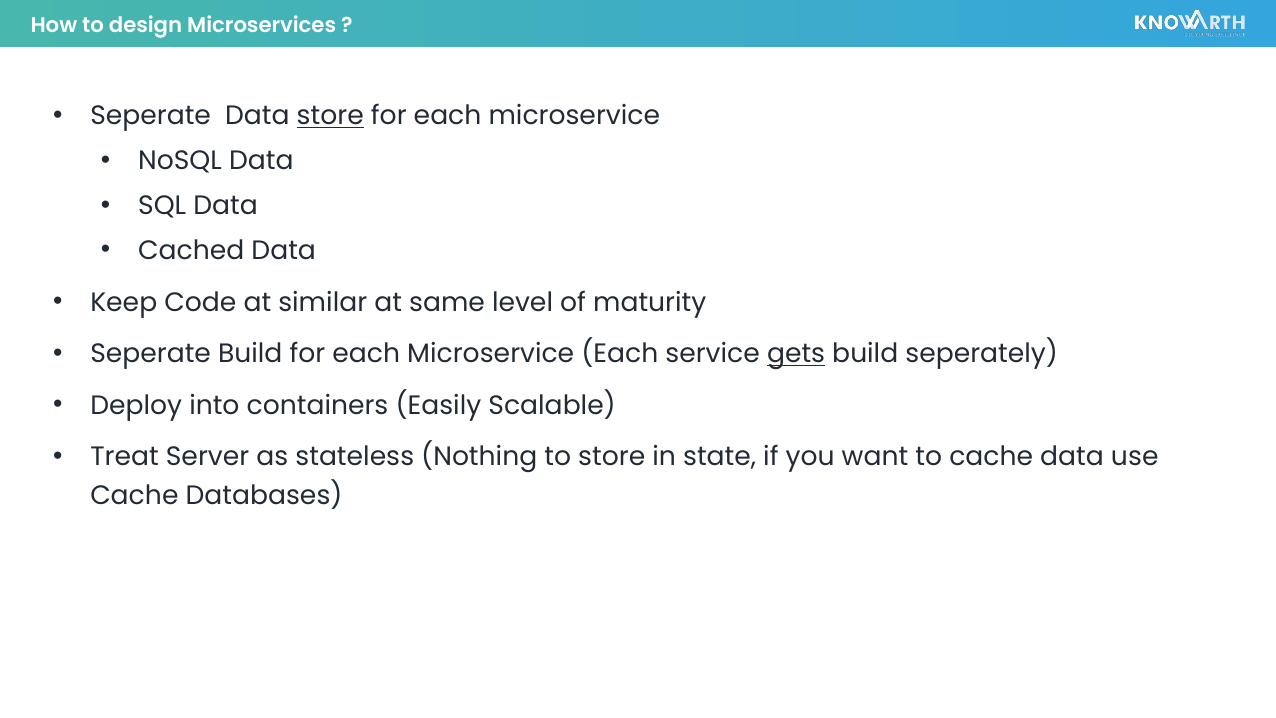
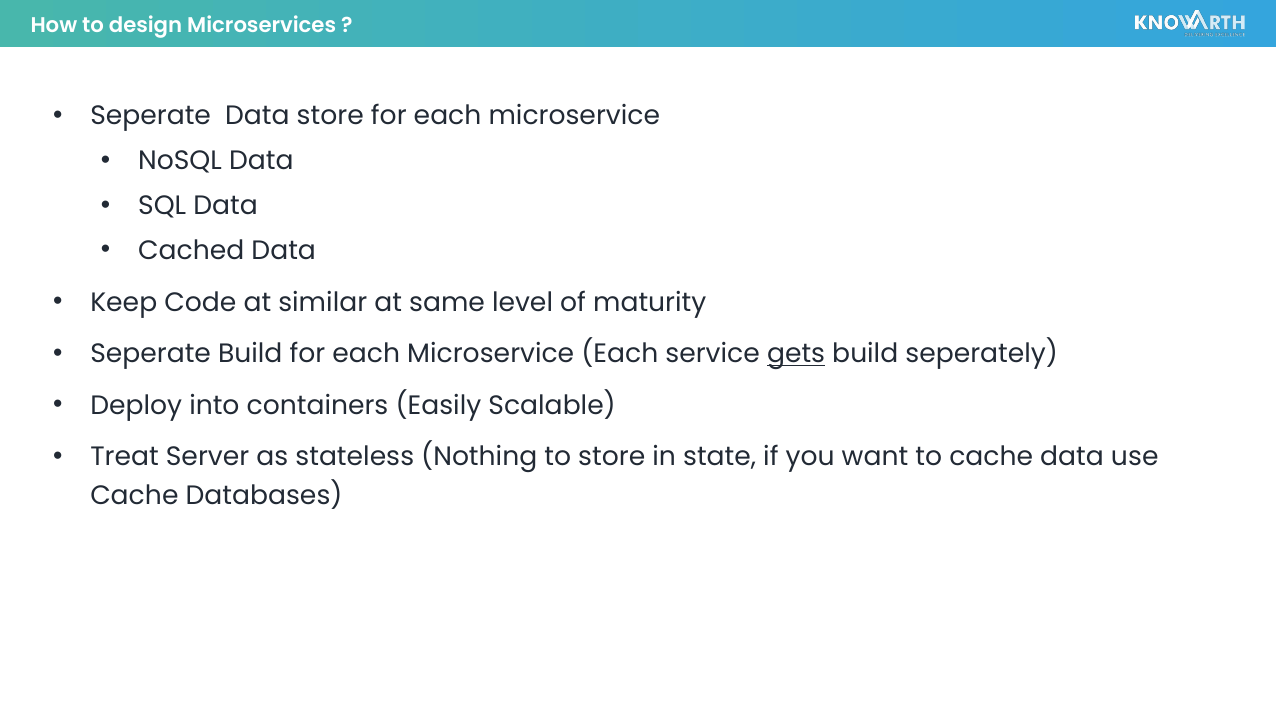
store underline: present -> none (330, 116)
